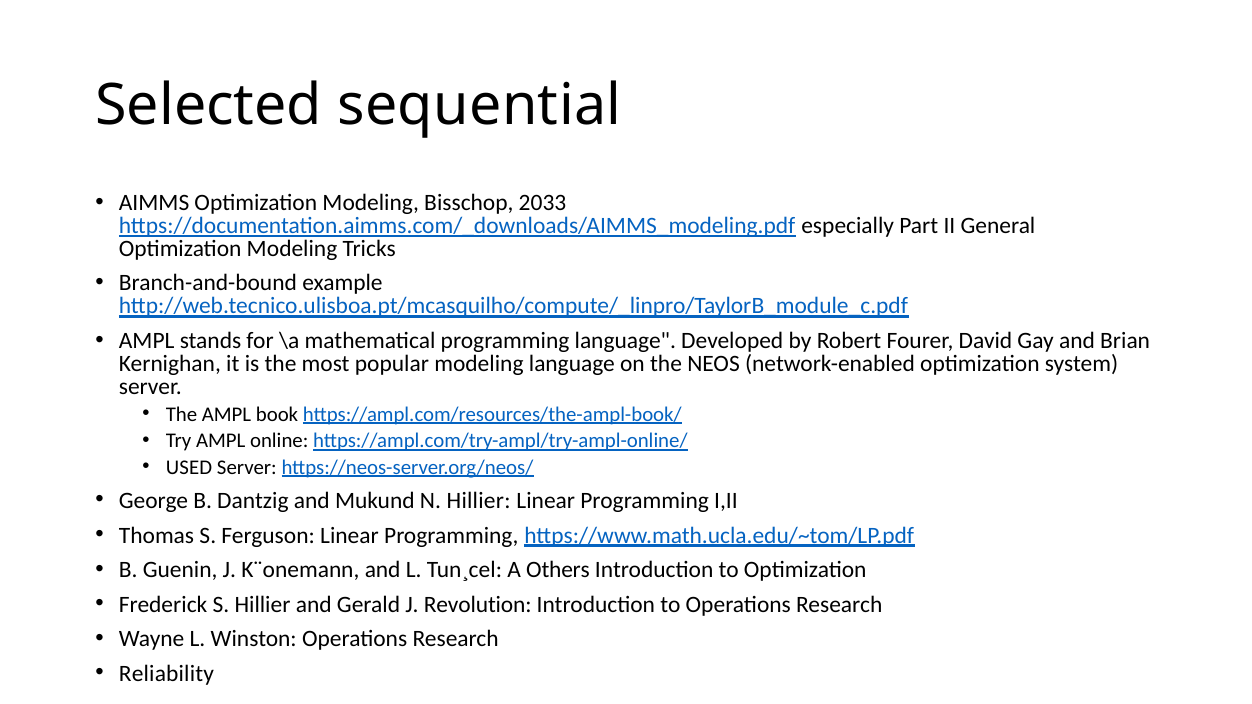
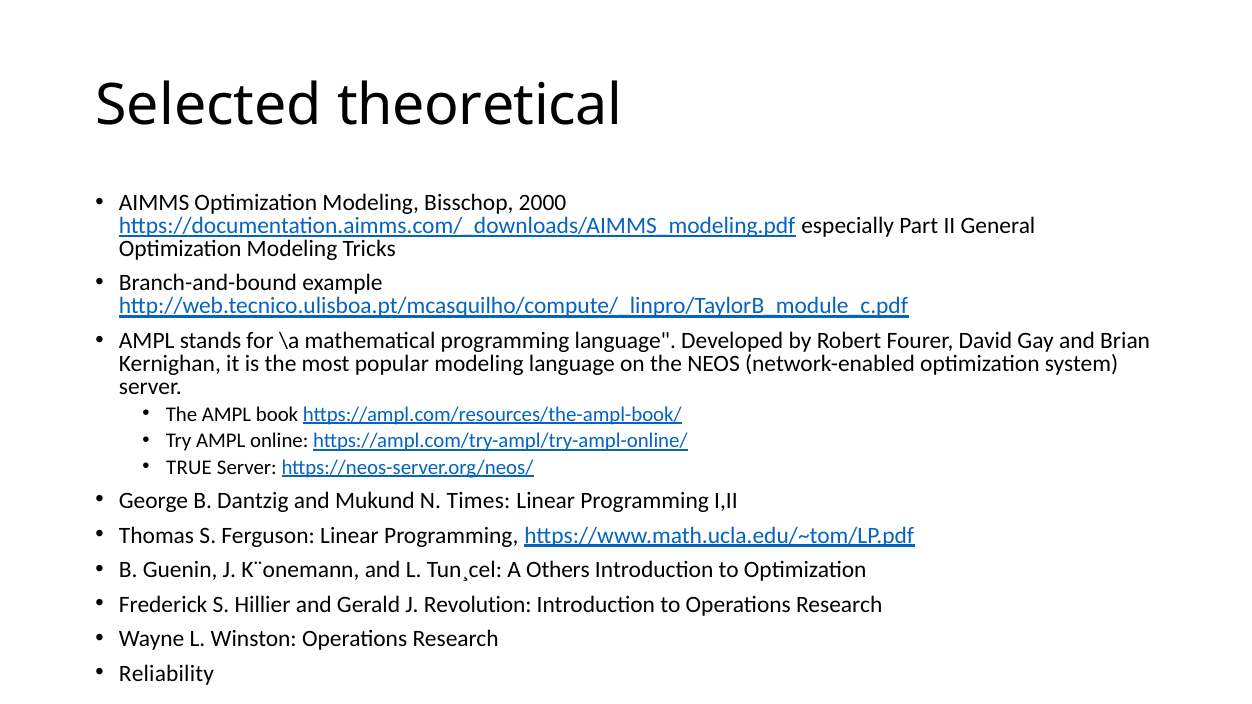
sequential: sequential -> theoretical (480, 105)
2033: 2033 -> 2000 (543, 203)
USED: USED -> TRUE (189, 467)
N Hillier: Hillier -> Times (479, 501)
